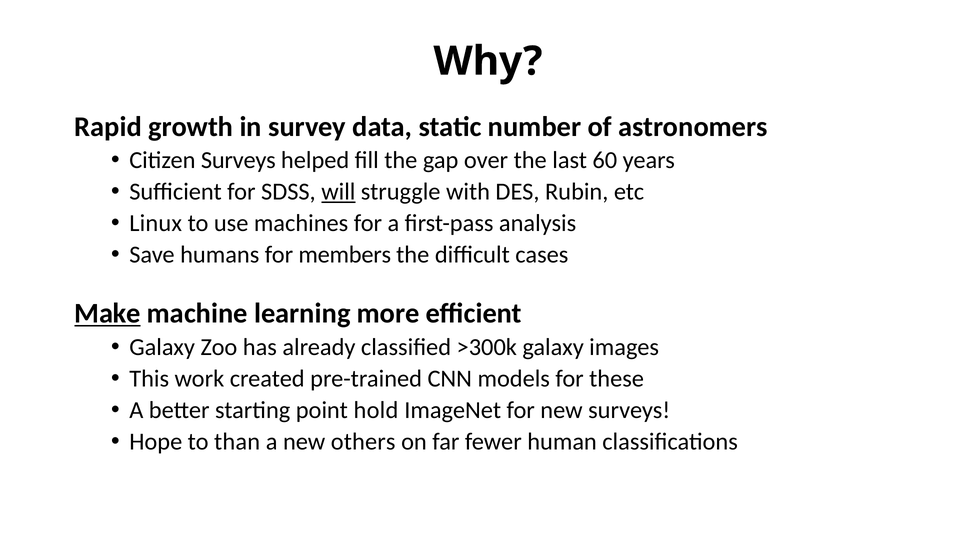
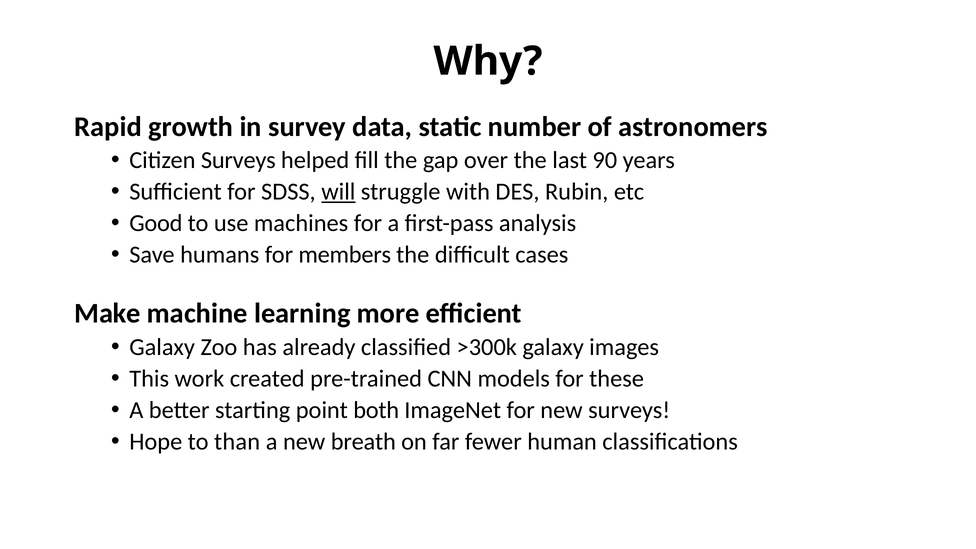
60: 60 -> 90 (605, 160)
Linux: Linux -> Good (156, 223)
Make underline: present -> none (108, 314)
hold: hold -> both (376, 410)
others: others -> breath (363, 441)
